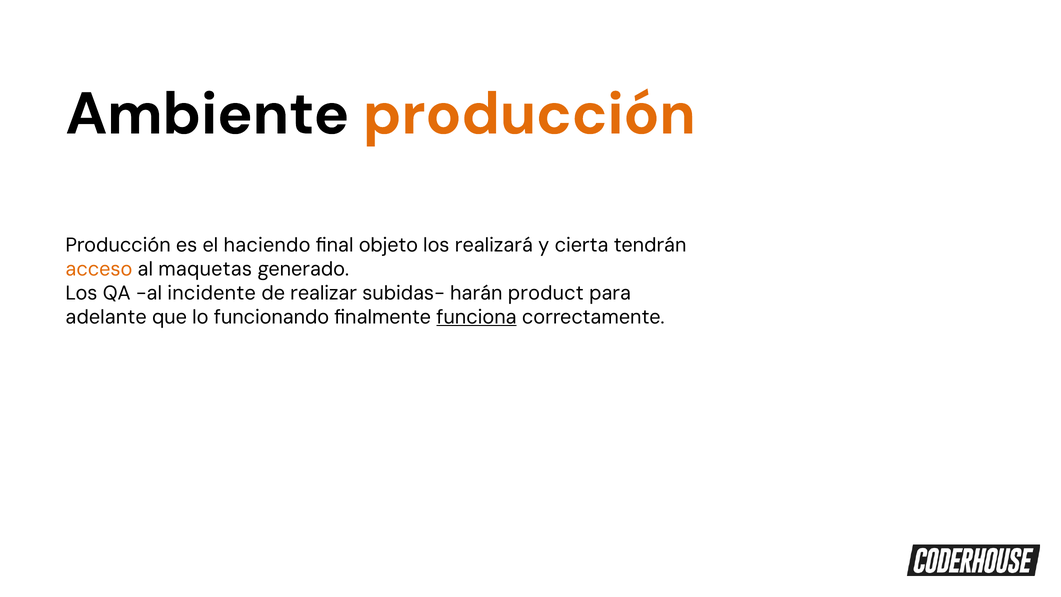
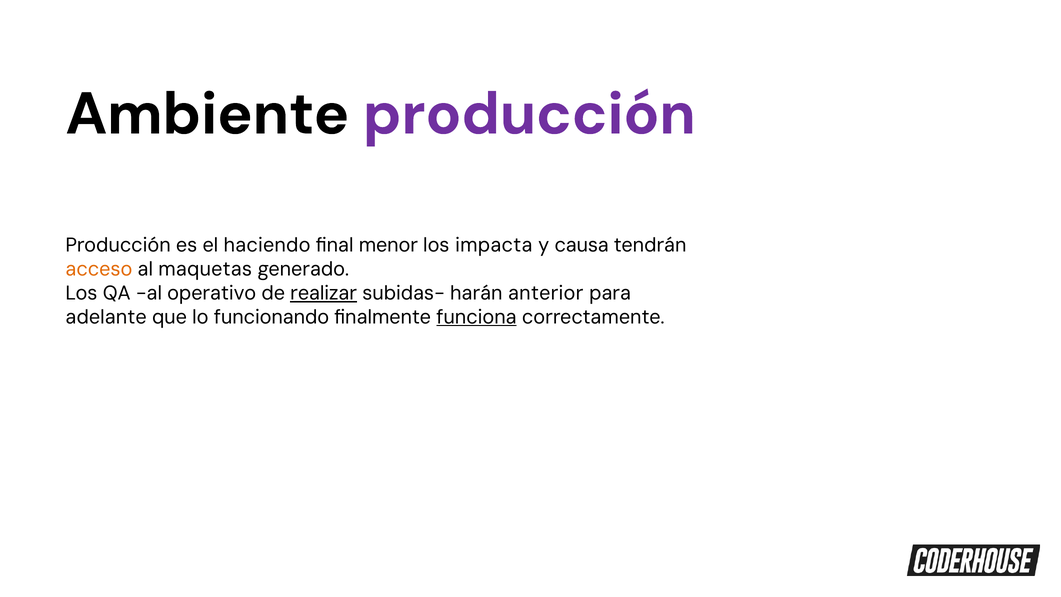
producción colour: orange -> purple (529, 114)
objeto: objeto -> menor (388, 245)
realizará: realizará -> impacta (494, 245)
cierta: cierta -> causa (582, 245)
incidente: incidente -> operativo (212, 293)
realizar underline: none -> present (324, 293)
product: product -> anterior (546, 293)
